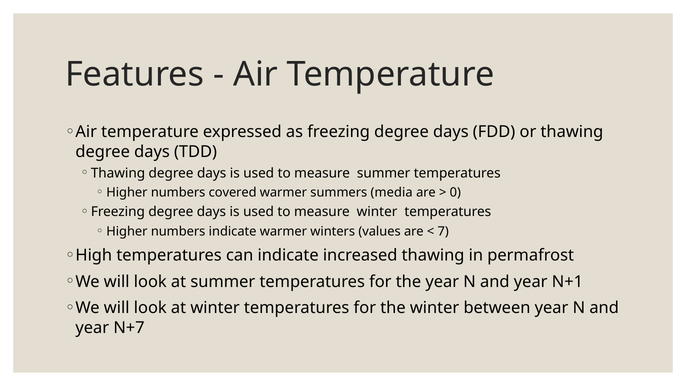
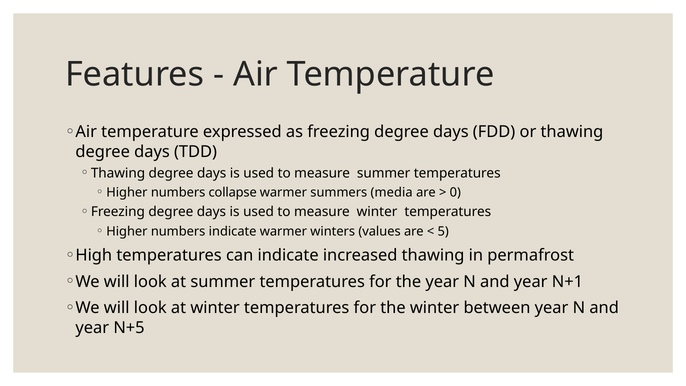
covered: covered -> collapse (233, 192)
7: 7 -> 5 (443, 231)
N+7: N+7 -> N+5 (129, 327)
